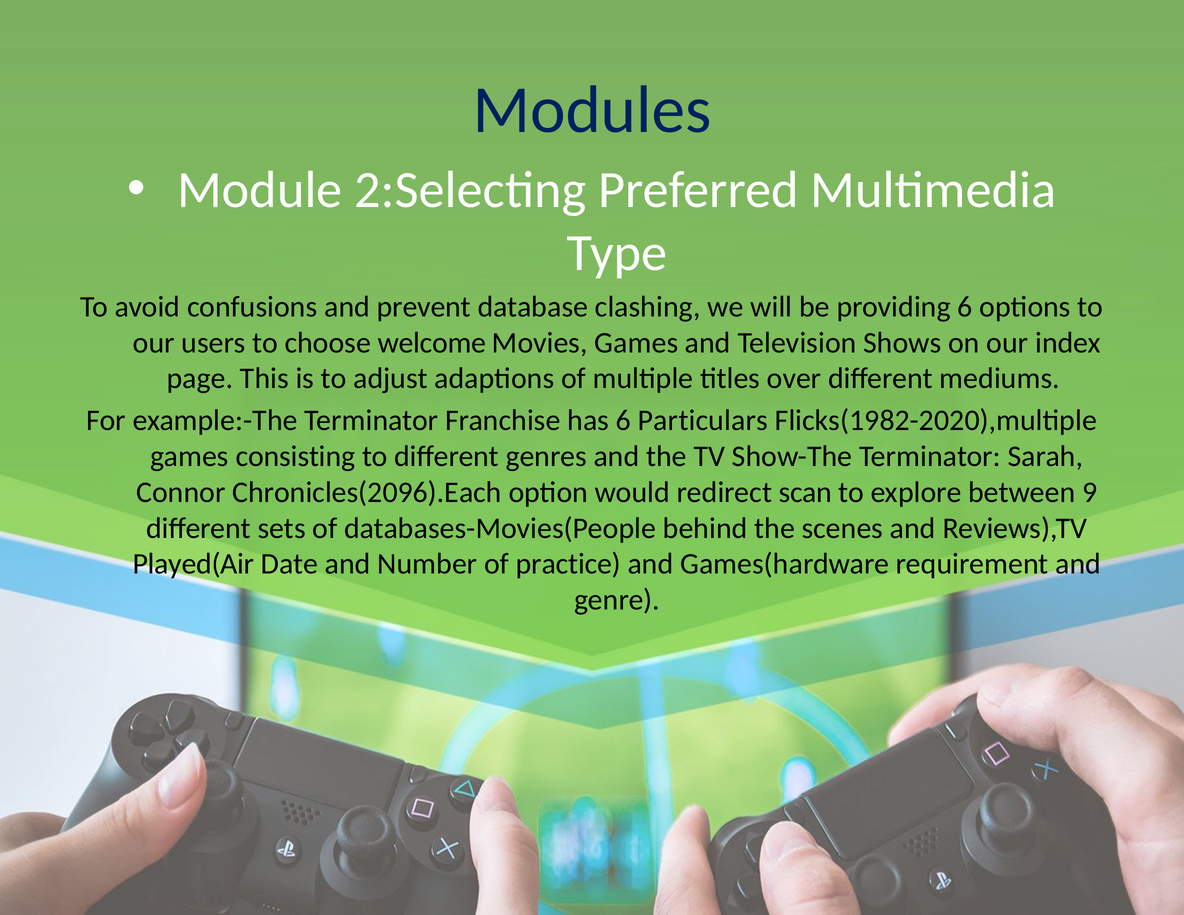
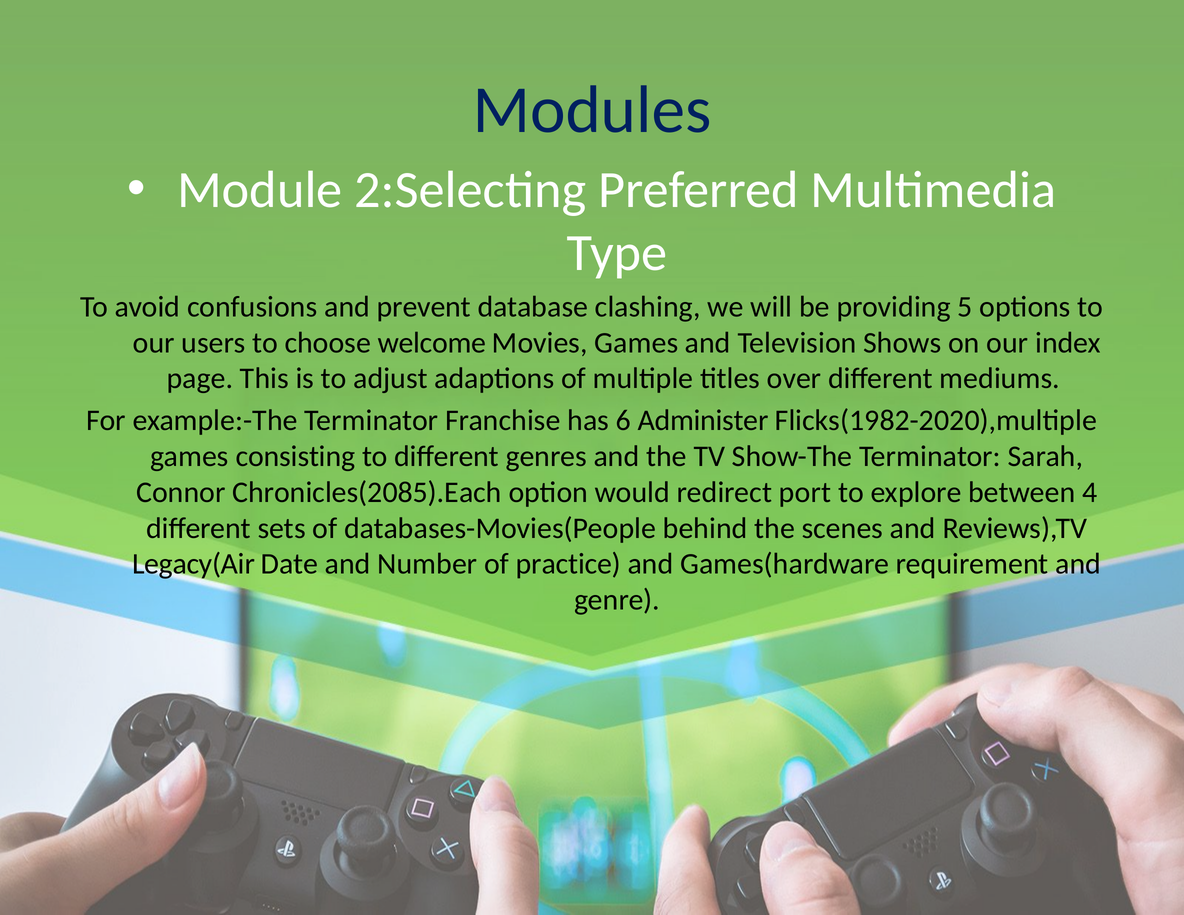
providing 6: 6 -> 5 (965, 307)
Particulars: Particulars -> Administer (703, 420)
Chronicles(2096).Each: Chronicles(2096).Each -> Chronicles(2085).Each (367, 492)
scan: scan -> port (805, 492)
9: 9 -> 4 (1090, 492)
Played(Air: Played(Air -> Legacy(Air (193, 564)
